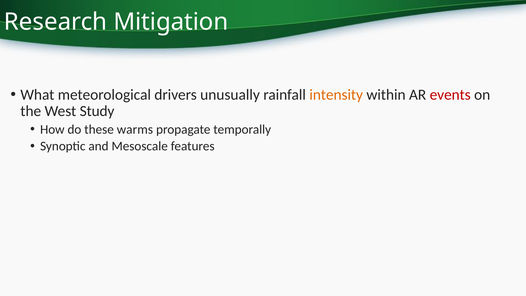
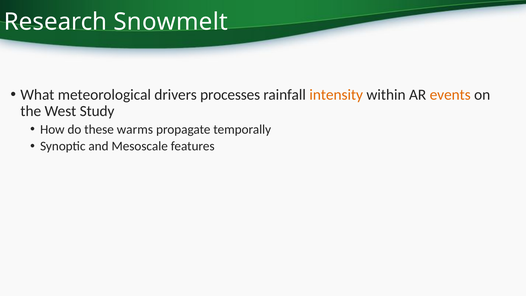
Mitigation: Mitigation -> Snowmelt (171, 22)
unusually: unusually -> processes (230, 95)
events colour: red -> orange (450, 95)
